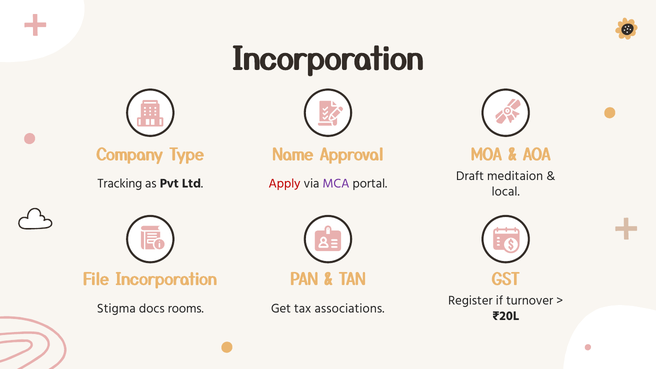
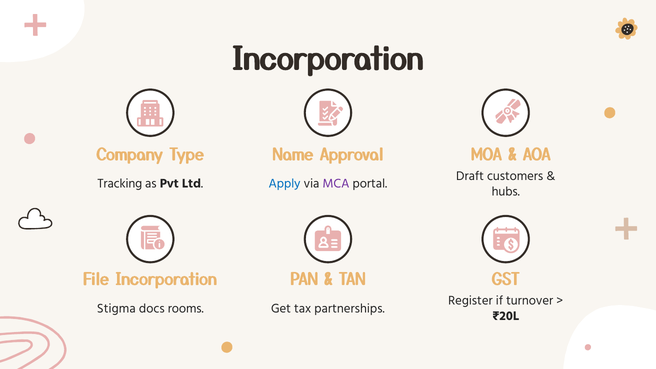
meditaion: meditaion -> customers (515, 176)
Apply colour: red -> blue (285, 184)
local: local -> hubs (506, 191)
associations: associations -> partnerships (350, 308)
